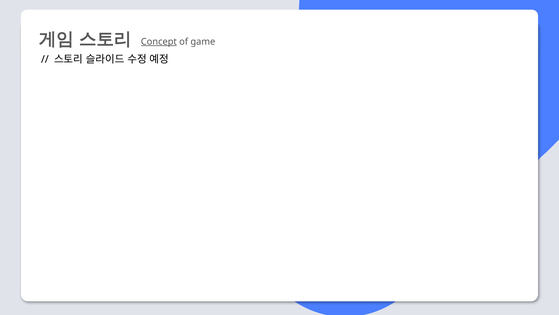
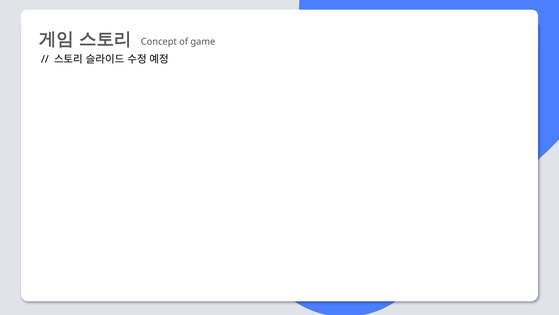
Concept underline: present -> none (159, 42)
